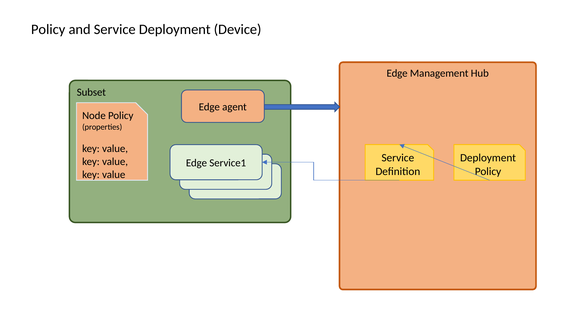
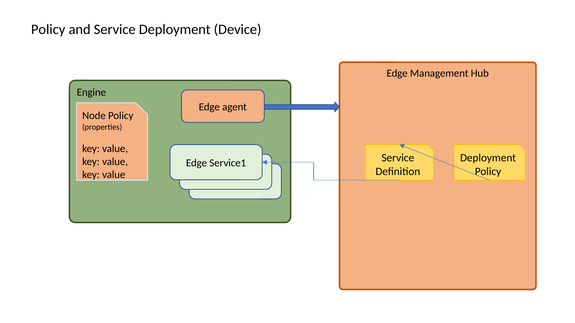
Subset: Subset -> Engine (91, 92)
